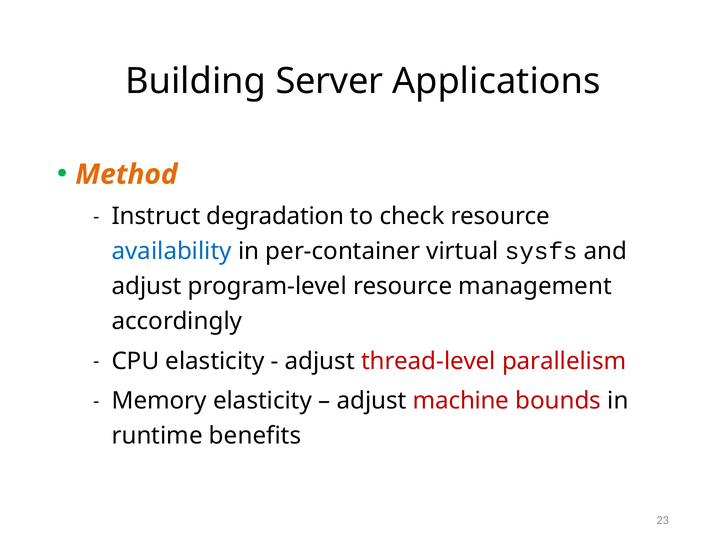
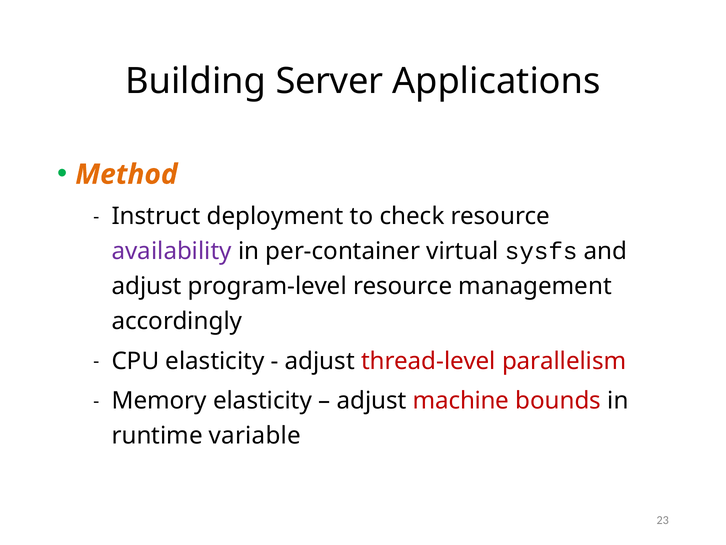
degradation: degradation -> deployment (275, 216)
availability colour: blue -> purple (172, 251)
benefits: benefits -> variable (255, 435)
